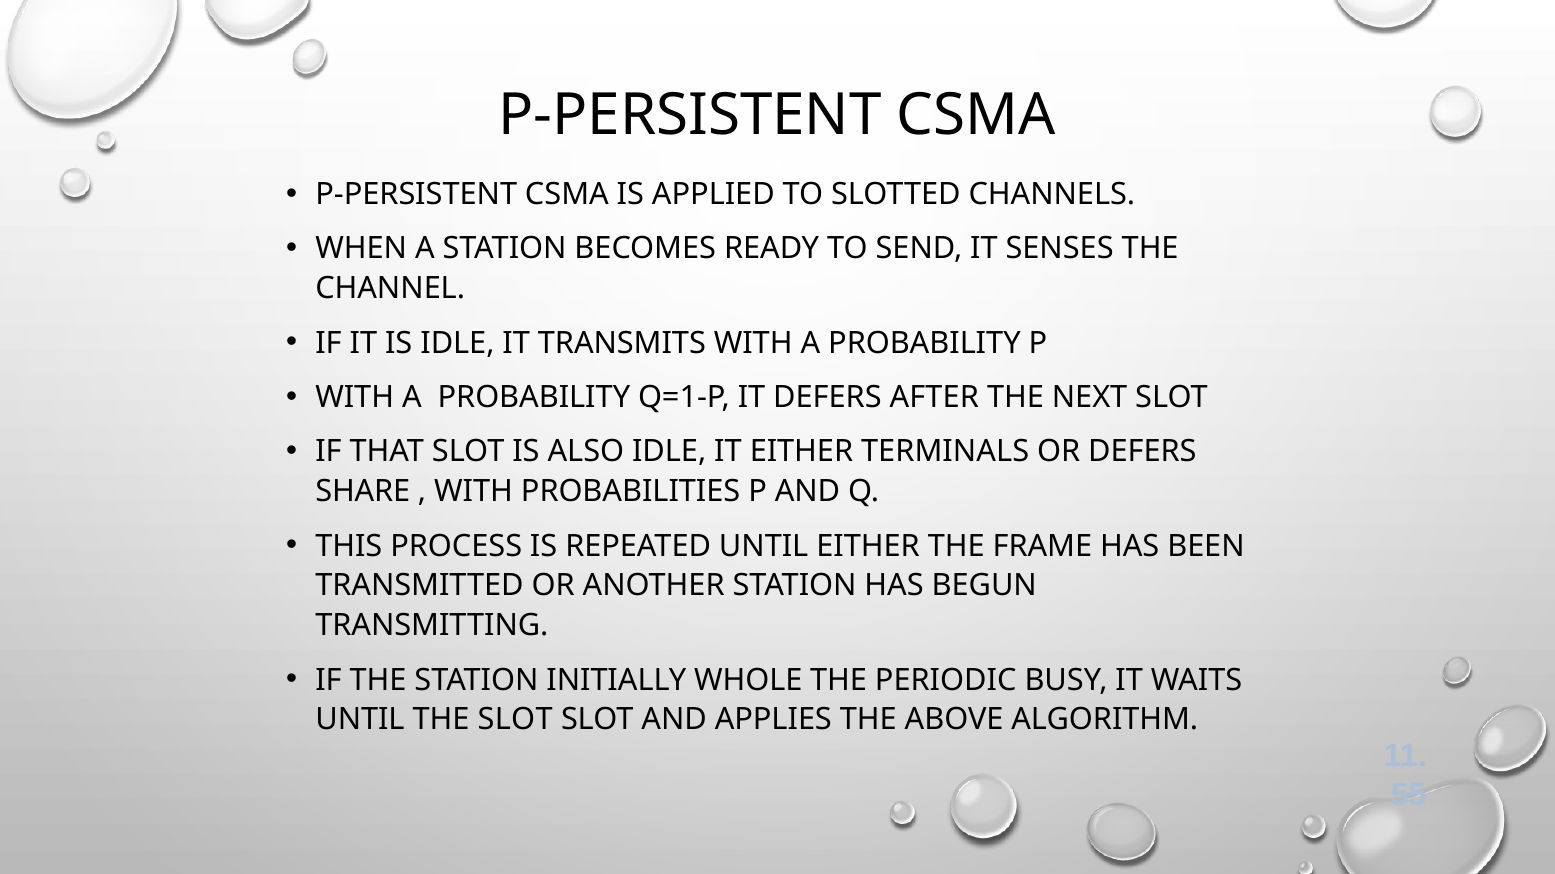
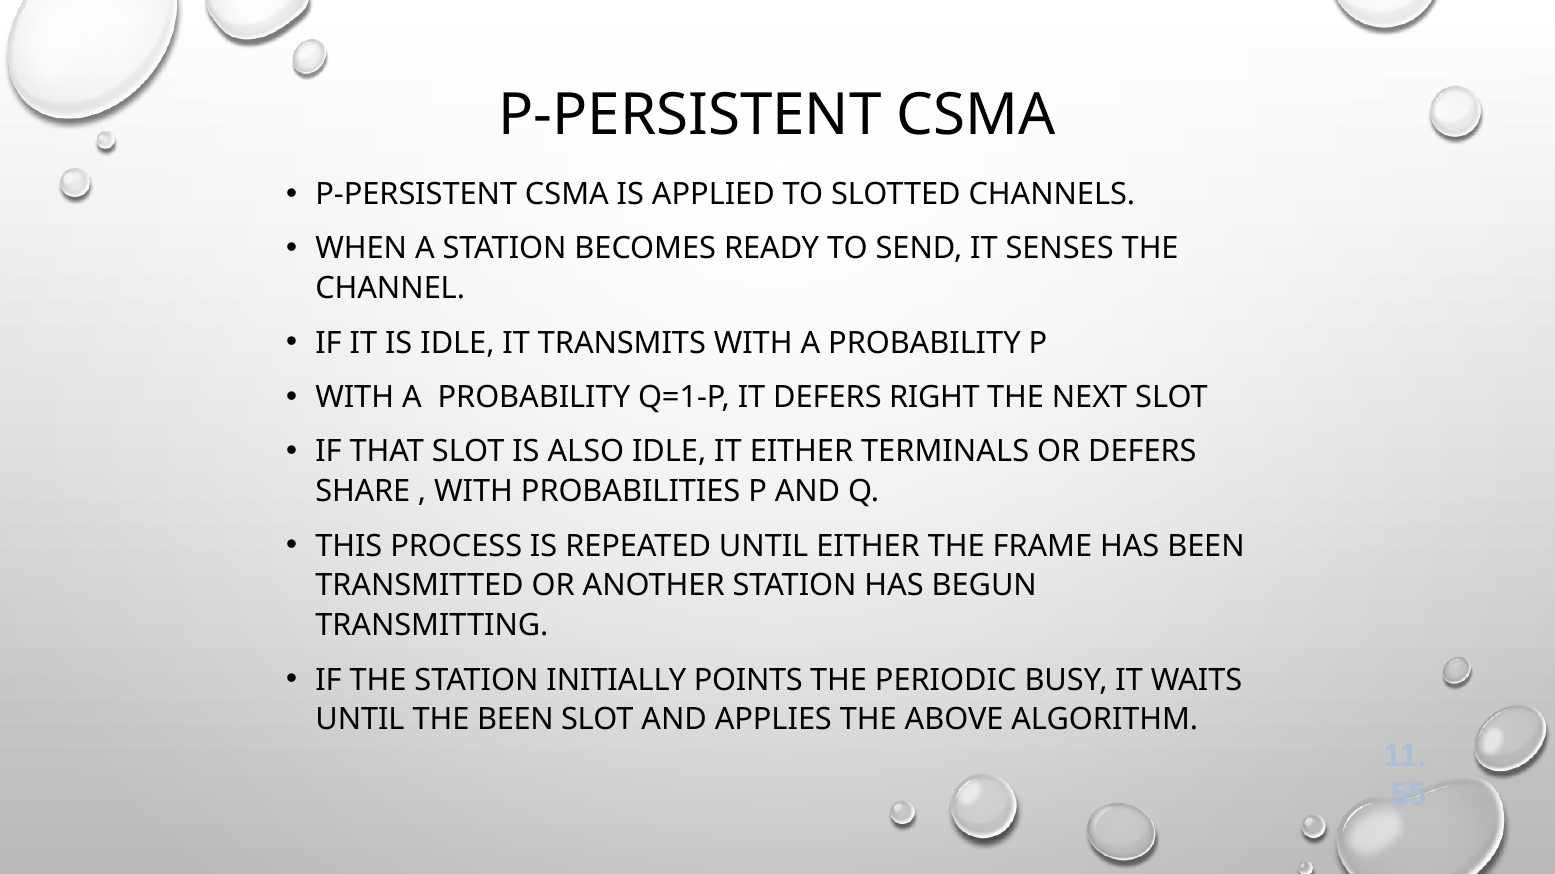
AFTER: AFTER -> RIGHT (934, 398)
WHOLE: WHOLE -> POINTS (748, 680)
THE SLOT: SLOT -> BEEN (515, 720)
